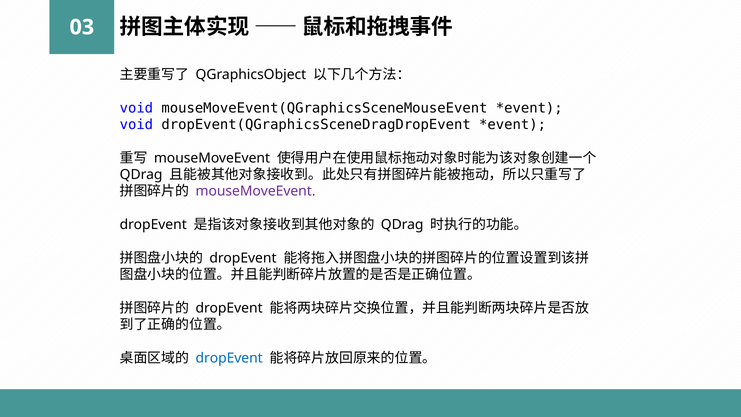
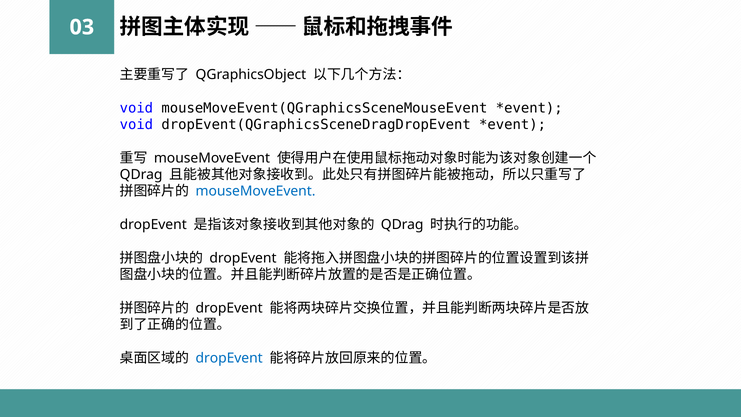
mouseMoveEvent colour: purple -> blue (256, 191)
